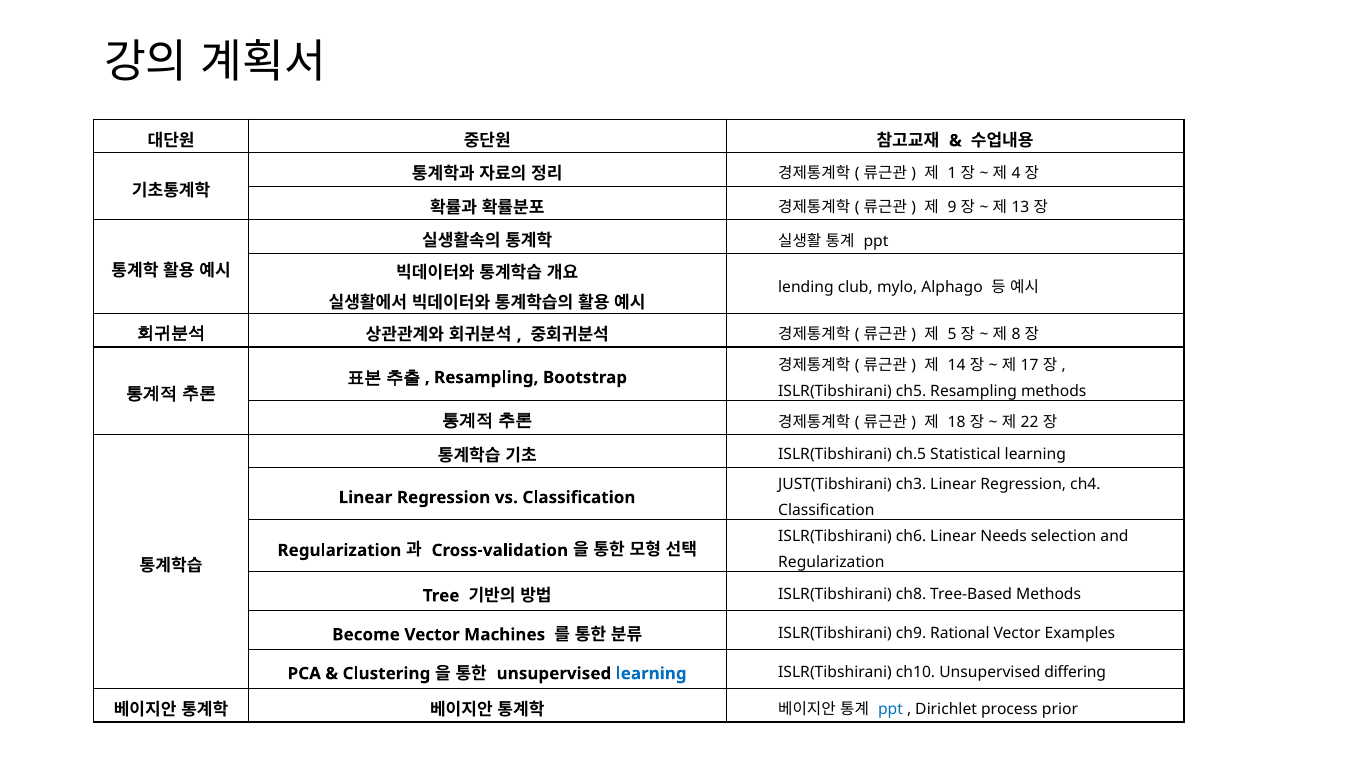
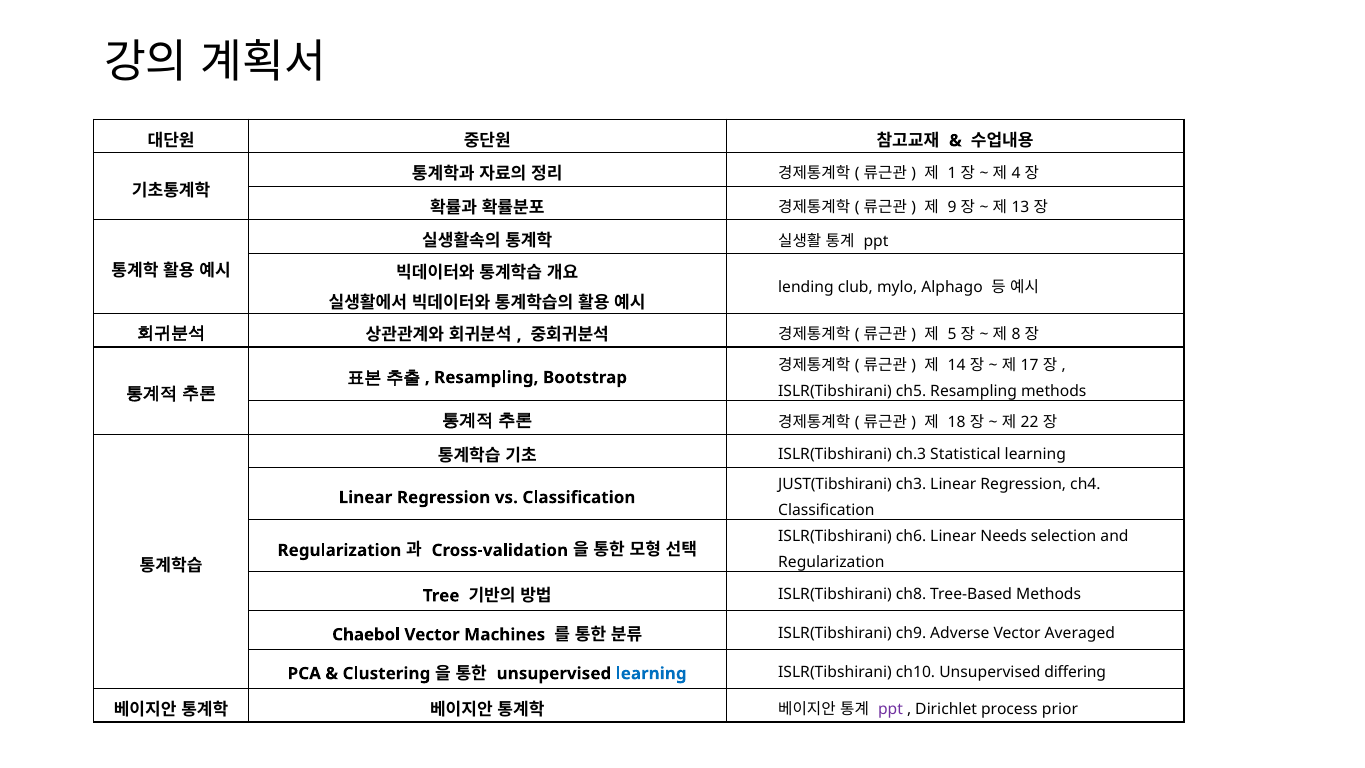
ch.5: ch.5 -> ch.3 (911, 454)
Become: Become -> Chaebol (366, 635)
Rational: Rational -> Adverse (960, 633)
Examples: Examples -> Averaged (1080, 633)
ppt colour: blue -> purple (891, 709)
